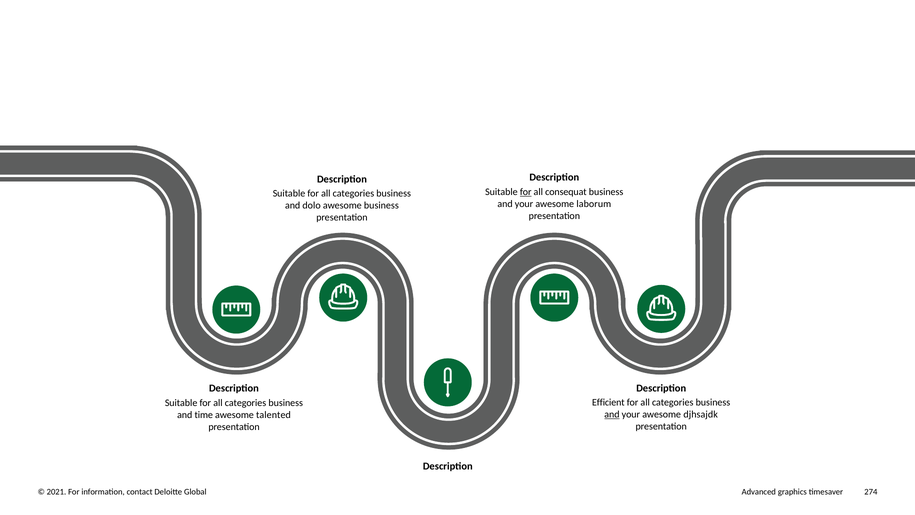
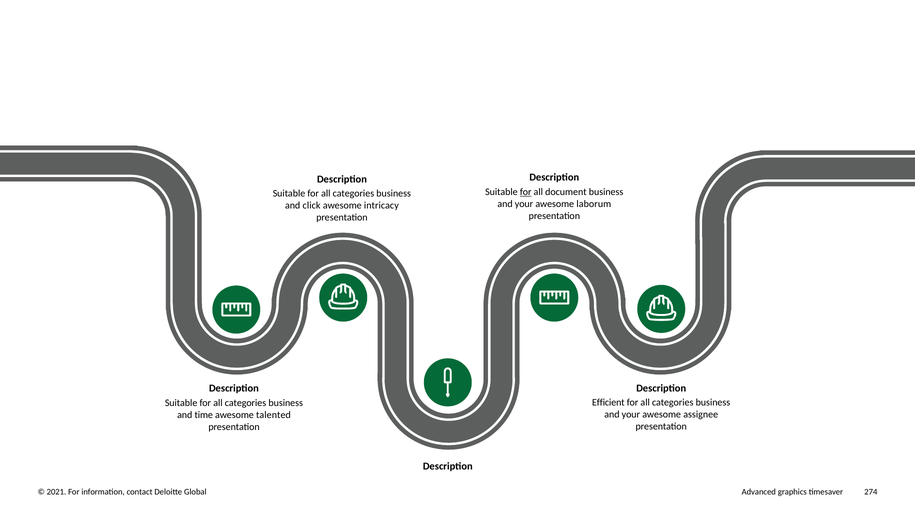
consequat: consequat -> document (566, 192)
dolo: dolo -> click (312, 205)
awesome business: business -> intricacy (381, 205)
and underline: present -> none (612, 414)
djhsajdk: djhsajdk -> assignee (701, 414)
